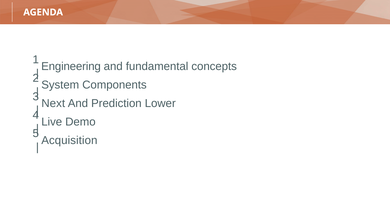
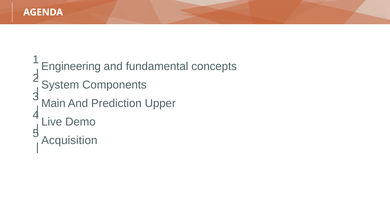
Next: Next -> Main (53, 103)
Lower: Lower -> Upper (160, 103)
